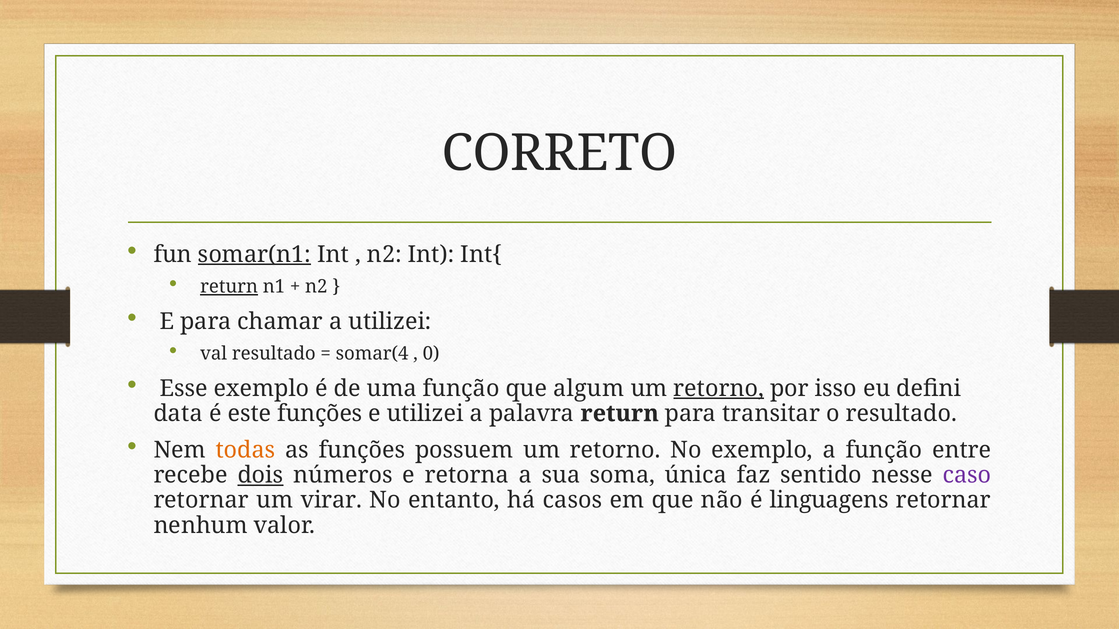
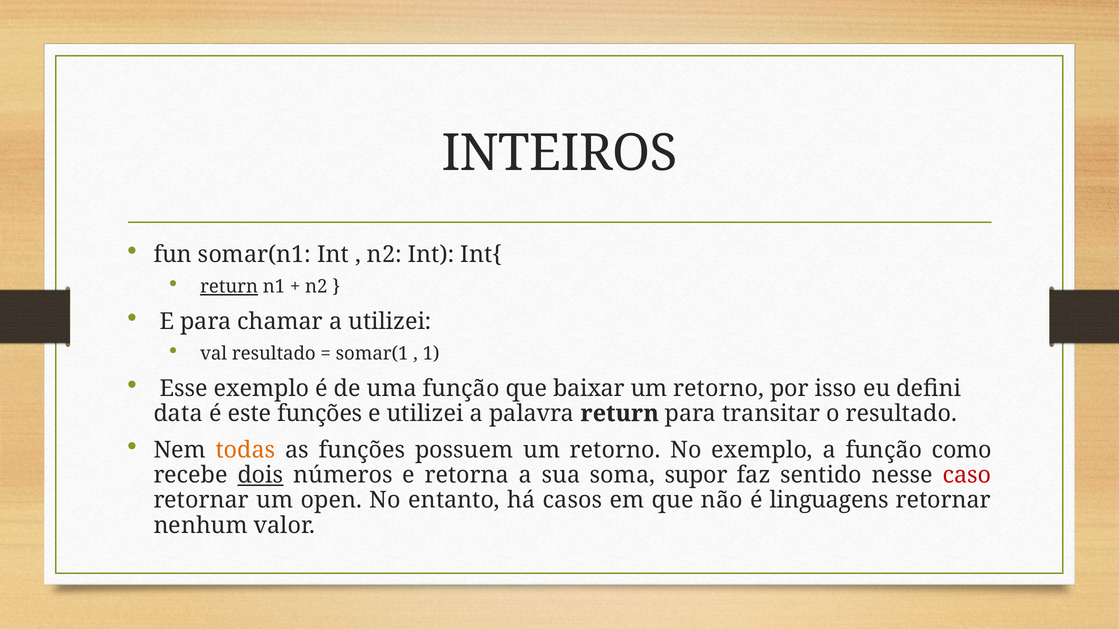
CORRETO: CORRETO -> INTEIROS (560, 154)
somar(n1 underline: present -> none (254, 255)
somar(4: somar(4 -> somar(1 (372, 354)
0: 0 -> 1 (431, 354)
algum: algum -> baixar (589, 389)
retorno underline: present -> none (719, 389)
entre: entre -> como (962, 450)
única: única -> supor (696, 475)
caso colour: purple -> red (967, 475)
virar: virar -> open (331, 501)
